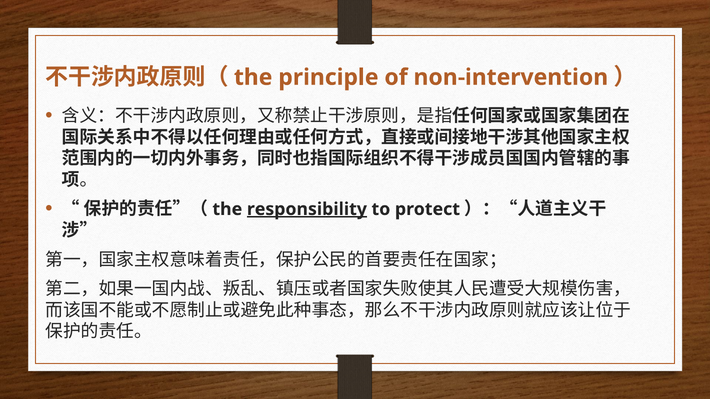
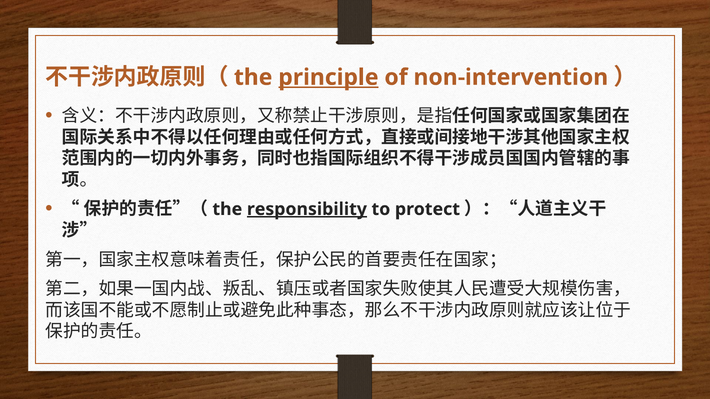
principle underline: none -> present (328, 77)
